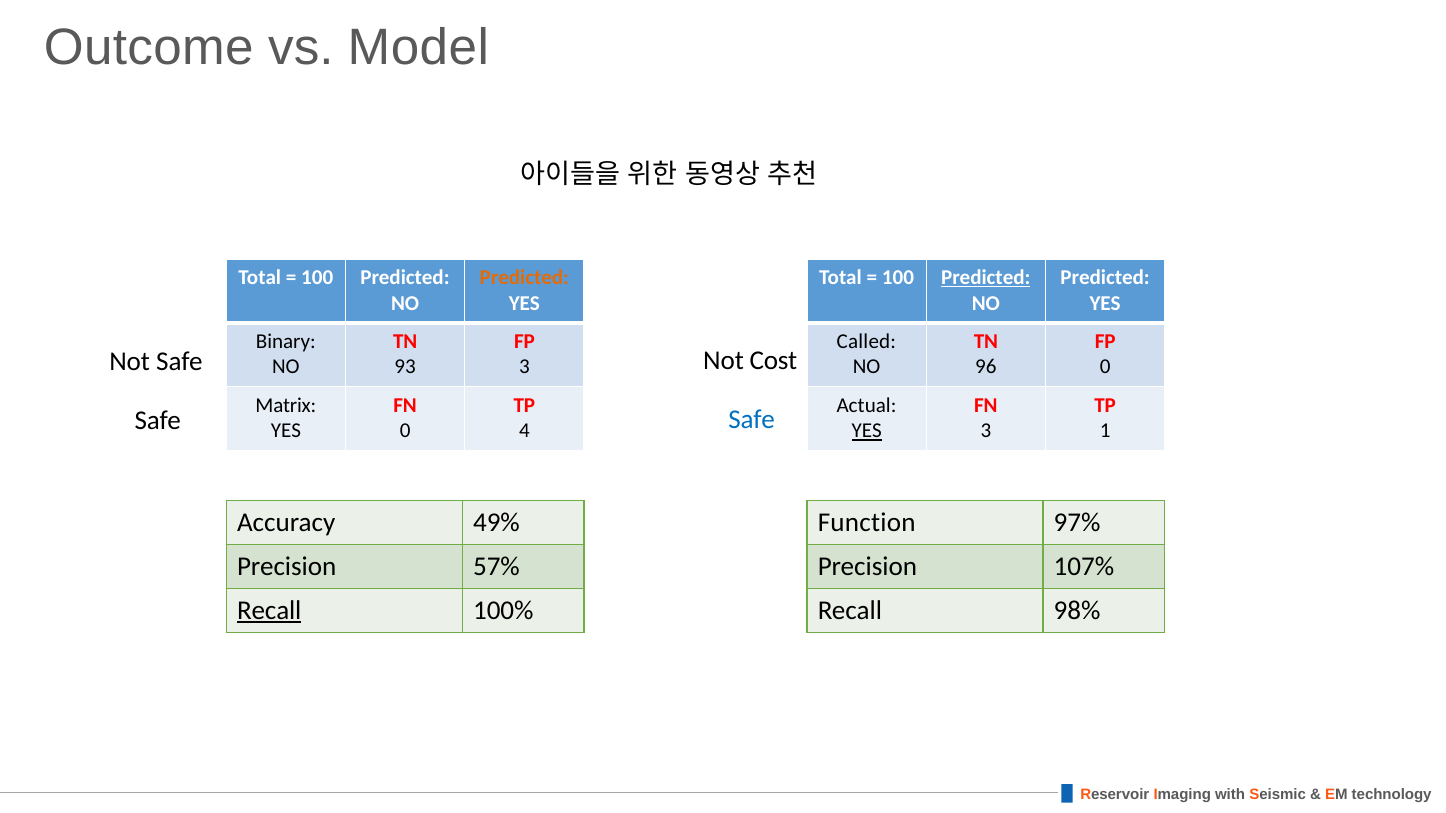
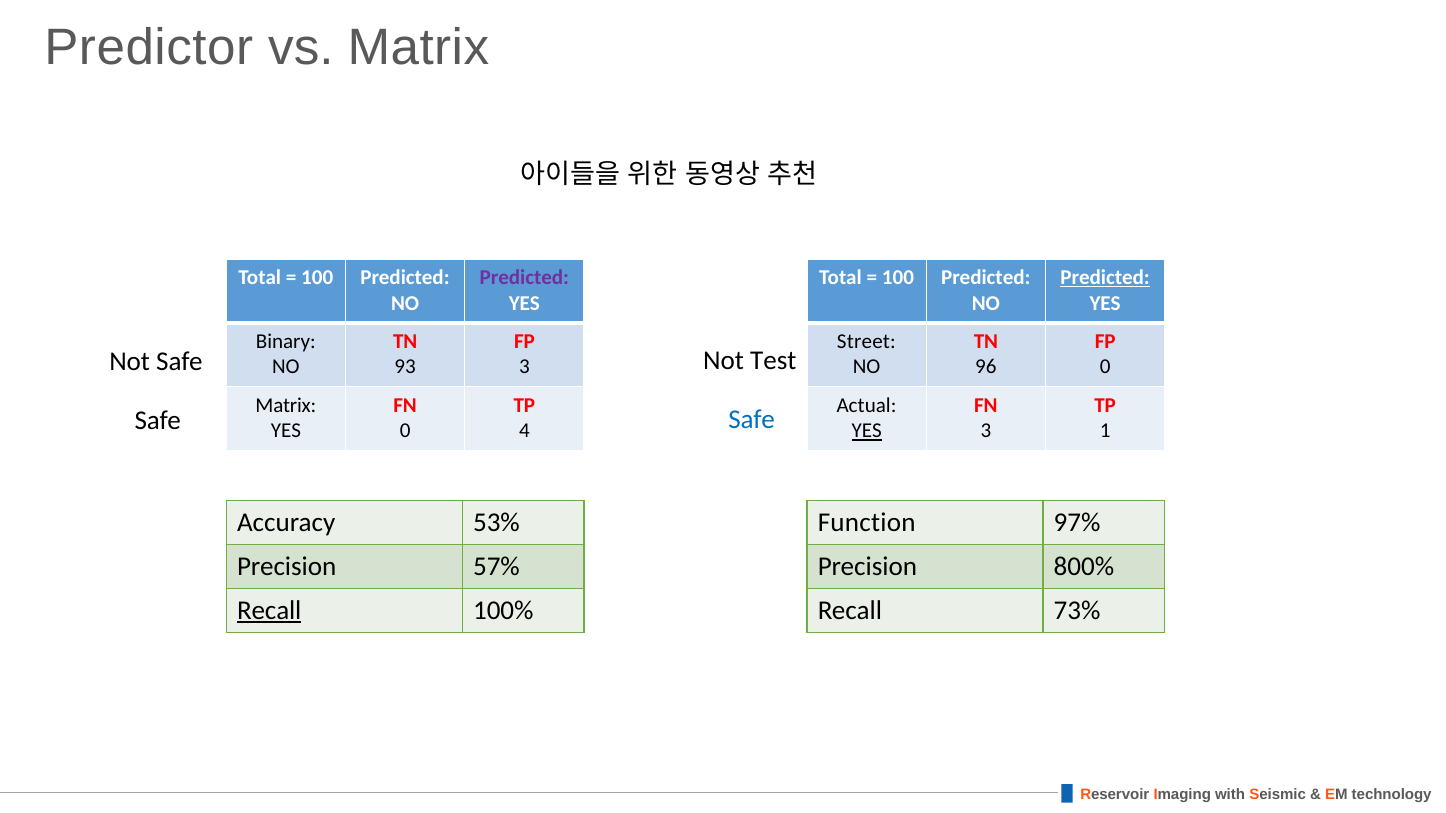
Outcome: Outcome -> Predictor (149, 48)
vs Model: Model -> Matrix (418, 48)
Predicted colour: orange -> purple (524, 278)
Predicted underline: present -> none (986, 278)
Predicted underline: none -> present (1105, 278)
Called: Called -> Street (866, 342)
Cost: Cost -> Test (773, 361)
49%: 49% -> 53% (496, 523)
107%: 107% -> 800% (1084, 567)
98%: 98% -> 73% (1077, 611)
